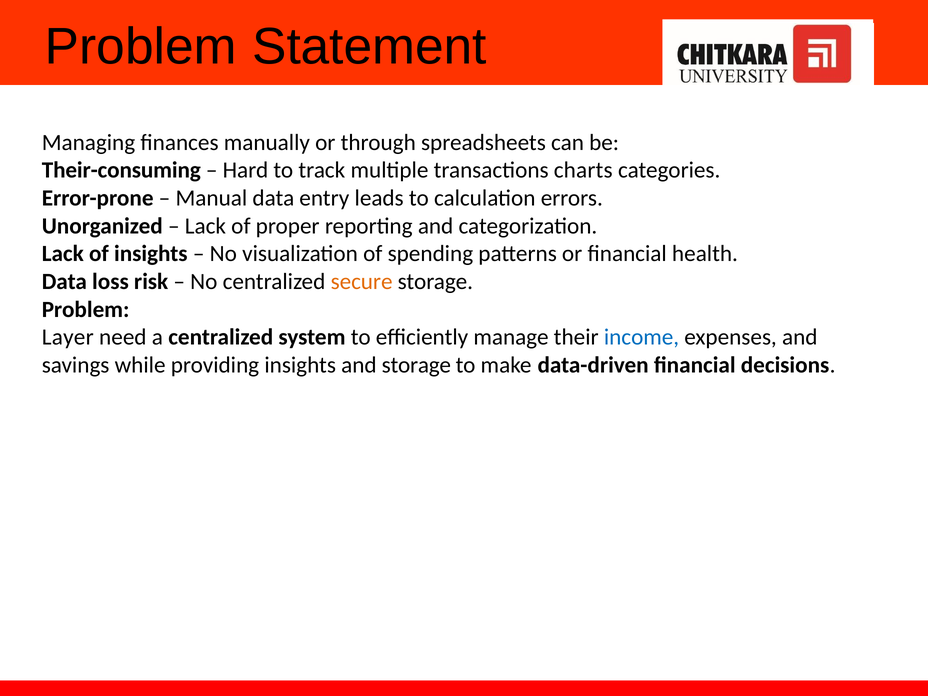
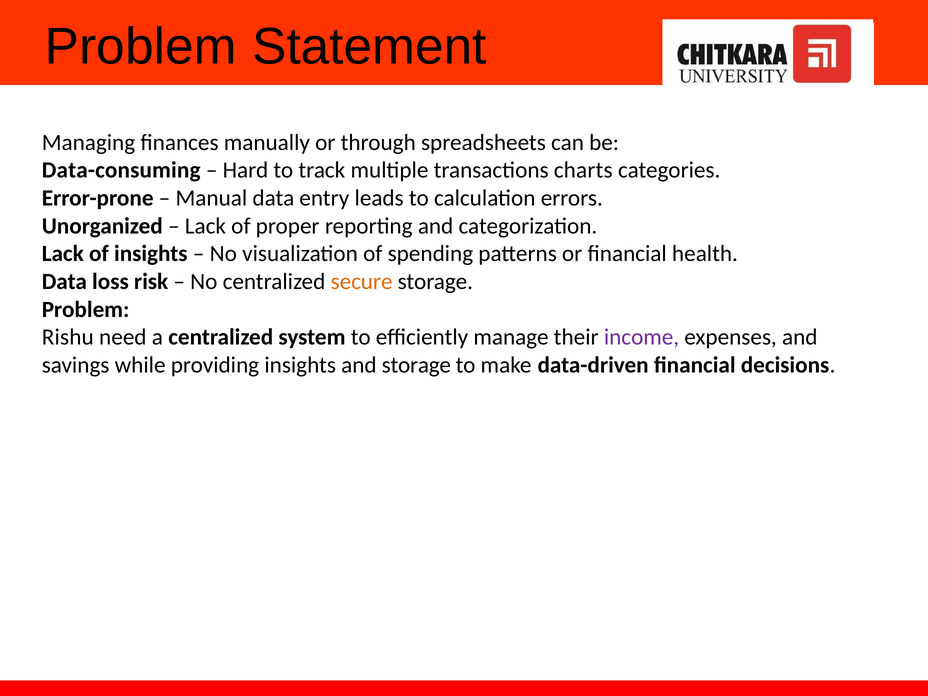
Their-consuming: Their-consuming -> Data-consuming (121, 170)
Layer: Layer -> Rishu (68, 337)
income colour: blue -> purple (642, 337)
